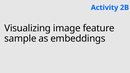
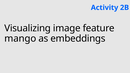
sample: sample -> mango (20, 39)
